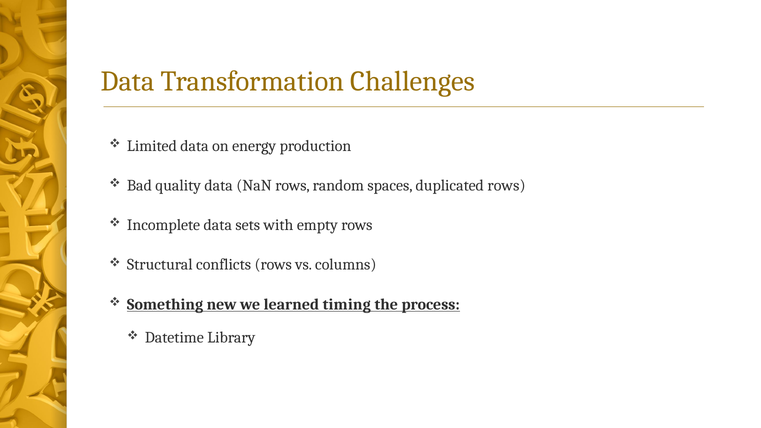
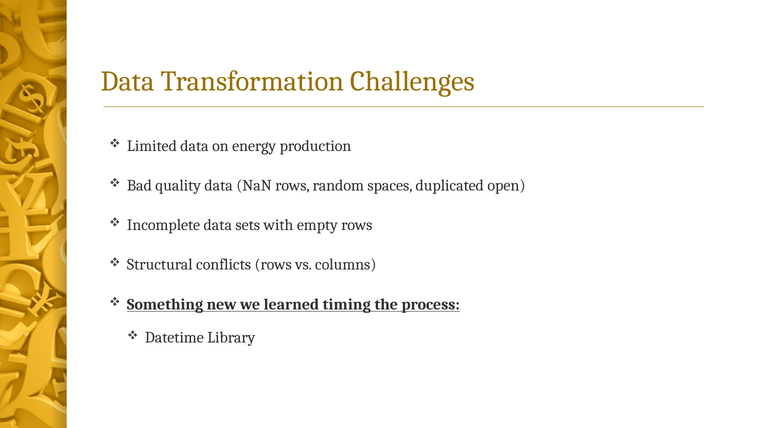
duplicated rows: rows -> open (507, 186)
